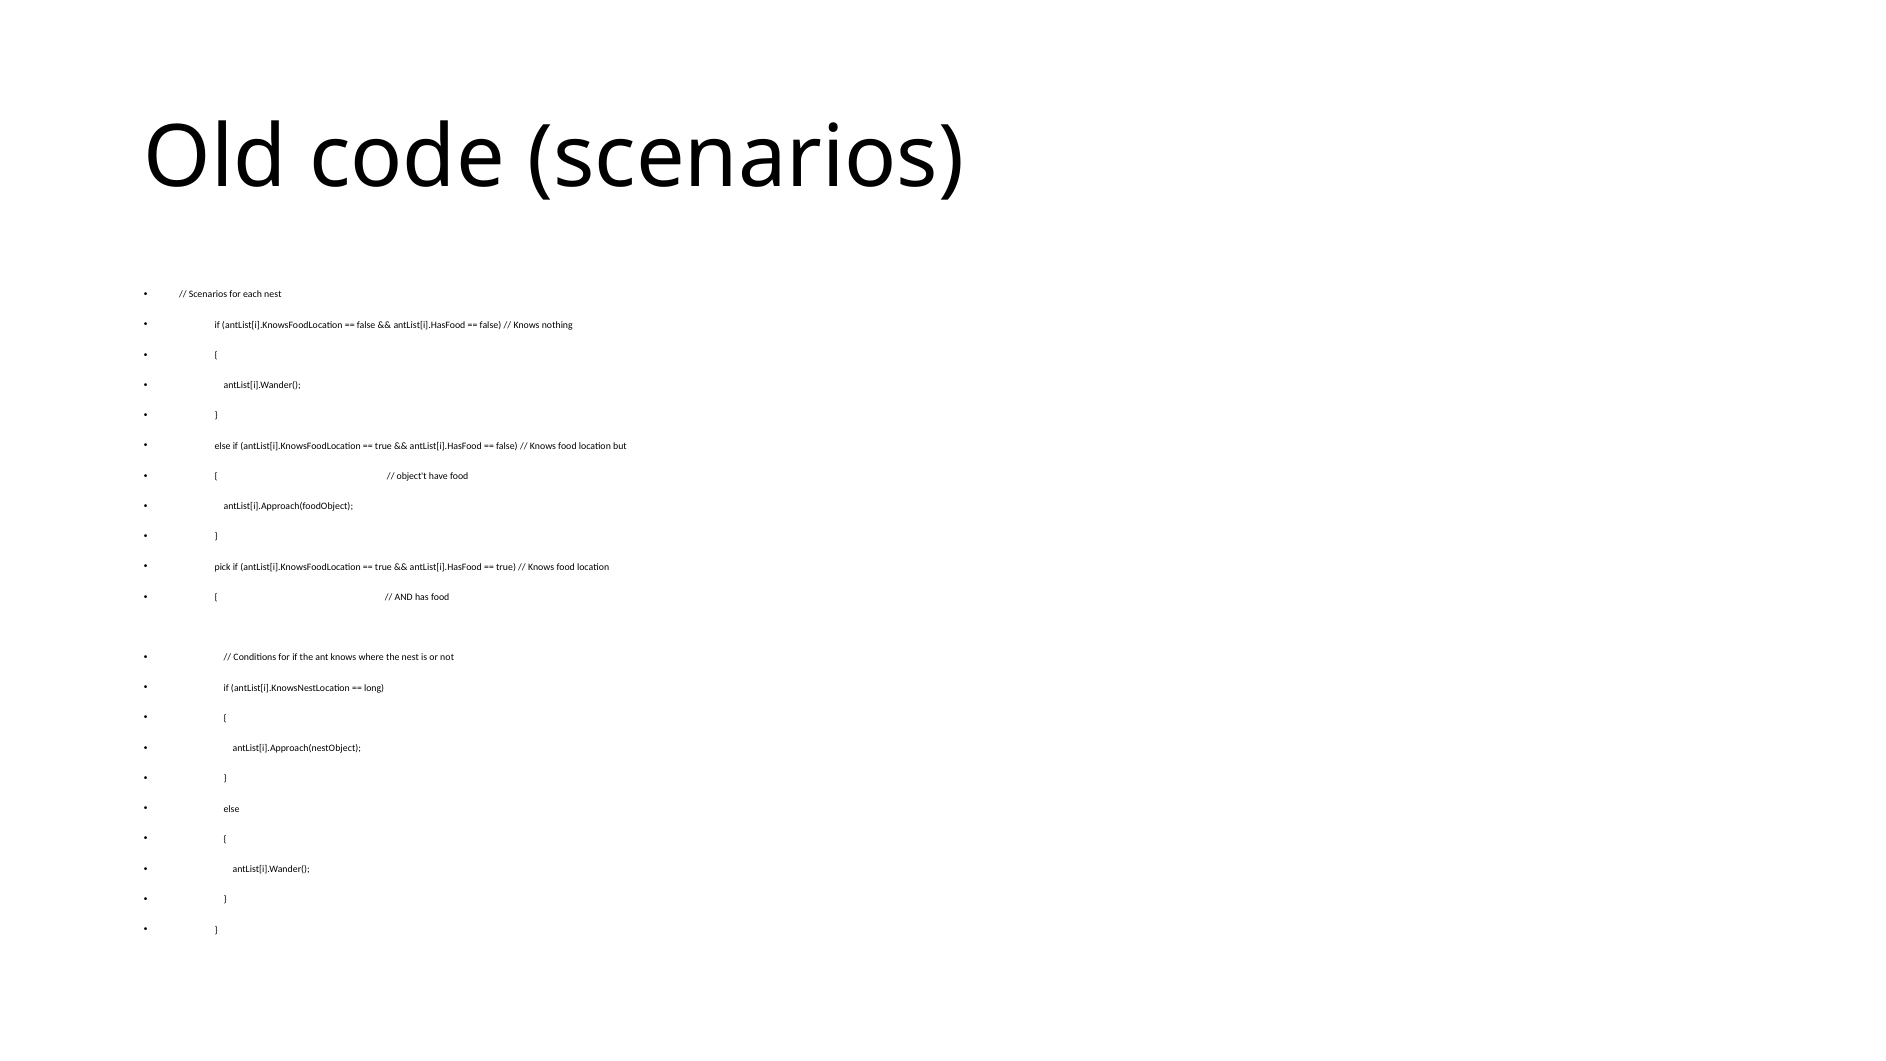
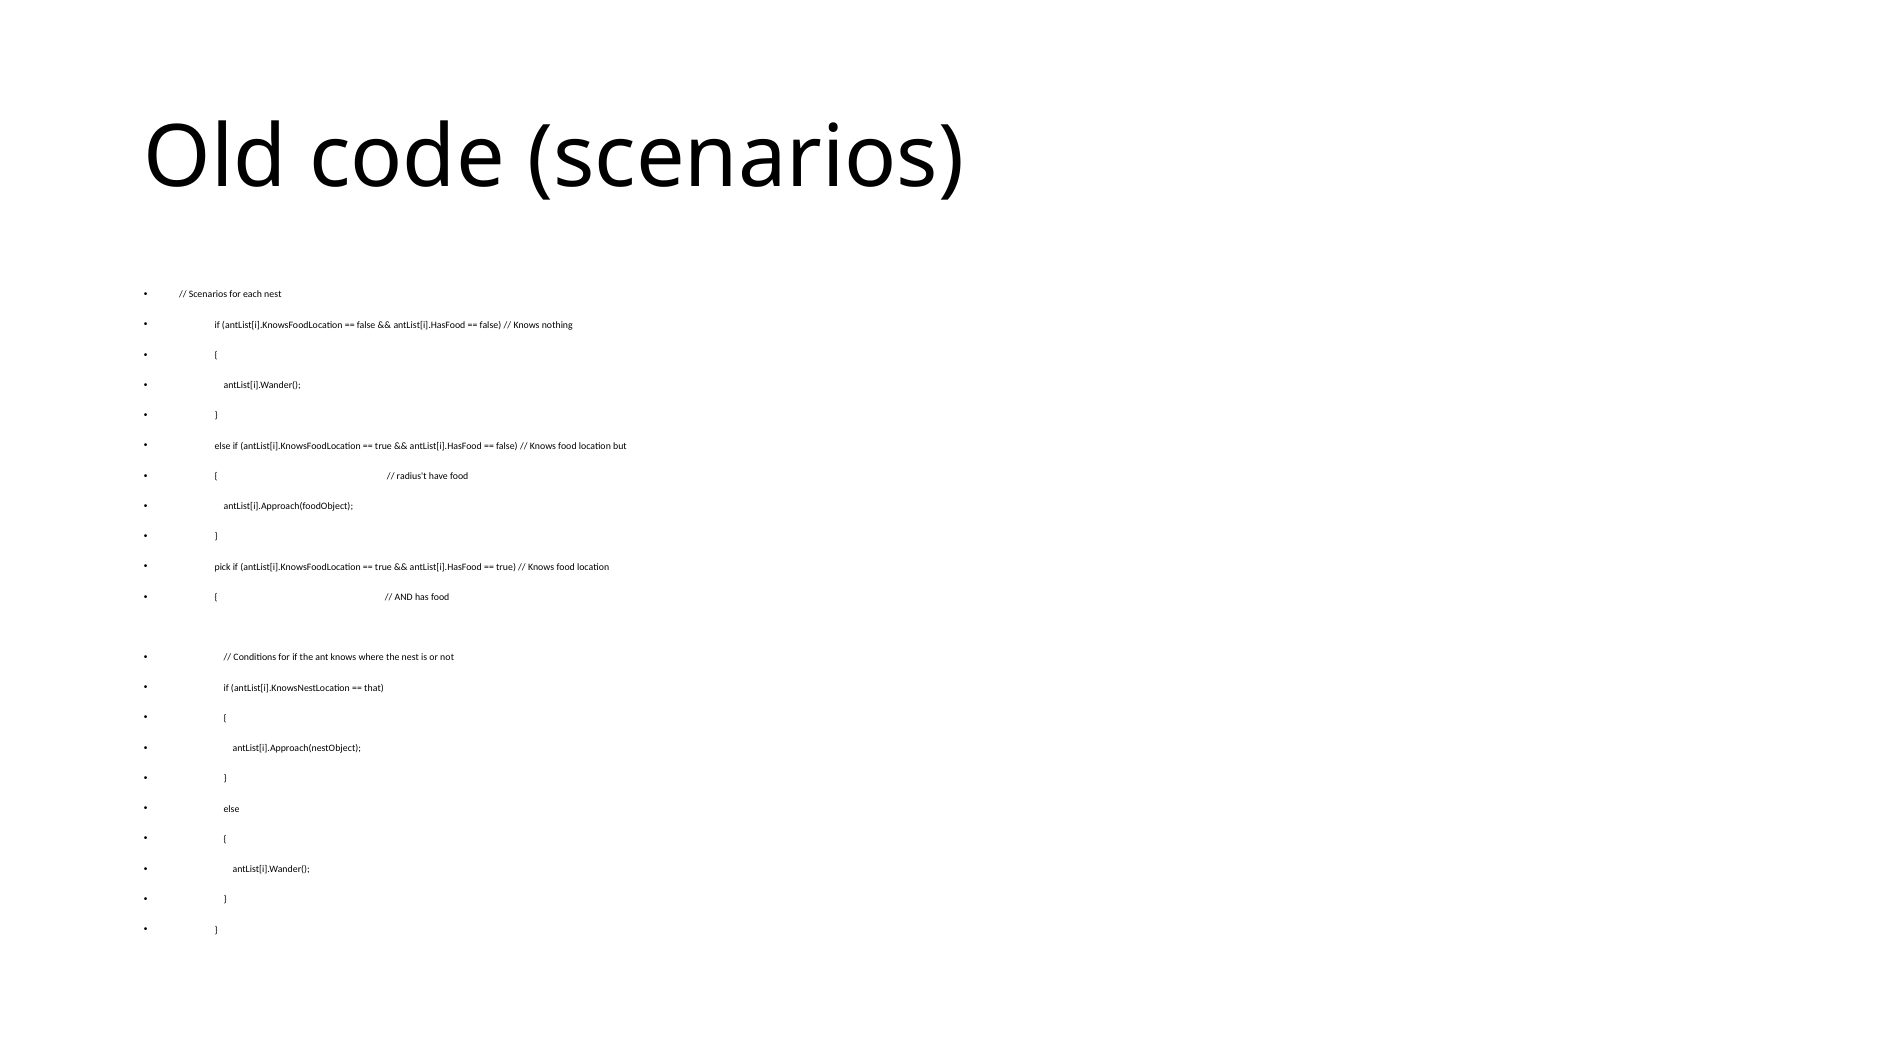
object't: object't -> radius't (412, 476)
long: long -> that (374, 688)
